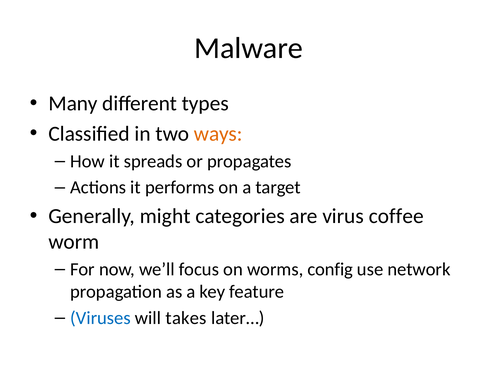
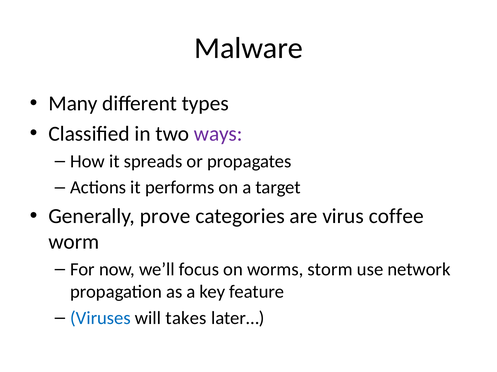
ways colour: orange -> purple (218, 134)
might: might -> prove (165, 217)
config: config -> storm (330, 270)
